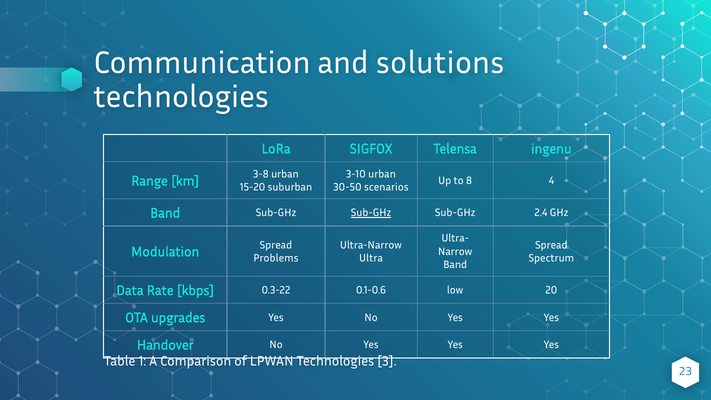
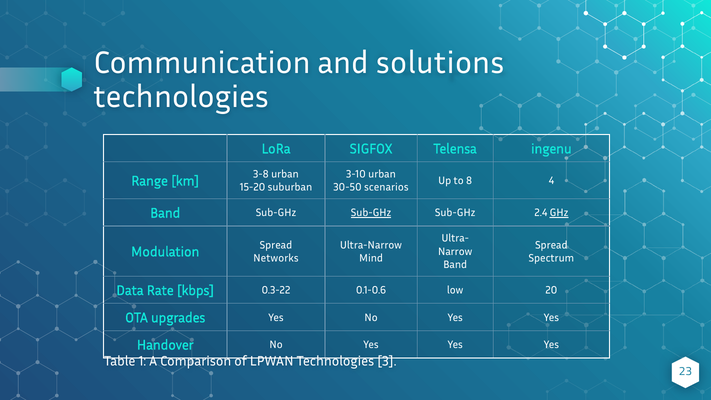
GHz underline: none -> present (559, 213)
Problems: Problems -> Networks (276, 258)
Ultra: Ultra -> Mind (371, 258)
